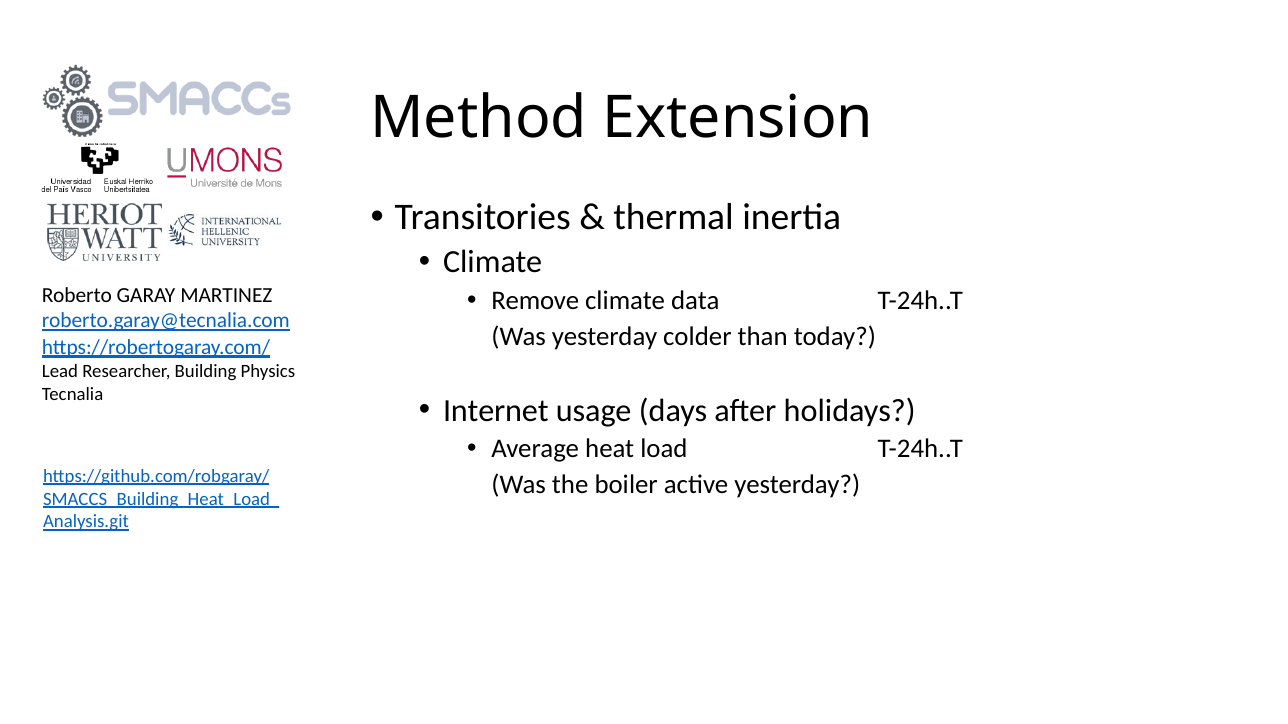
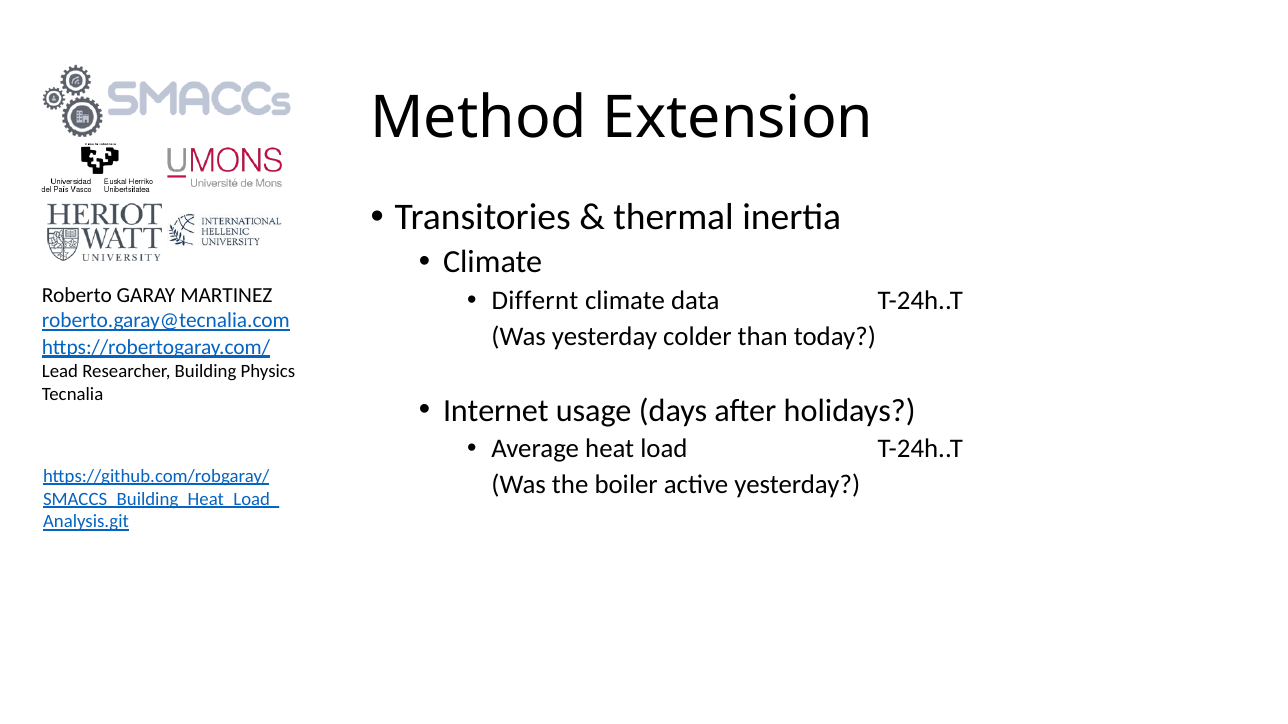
Remove: Remove -> Differnt (535, 301)
